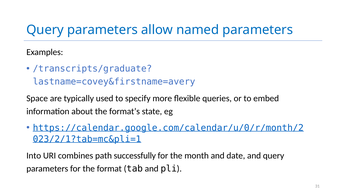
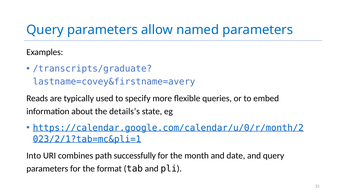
Space: Space -> Reads (37, 98)
format’s: format’s -> details’s (124, 111)
